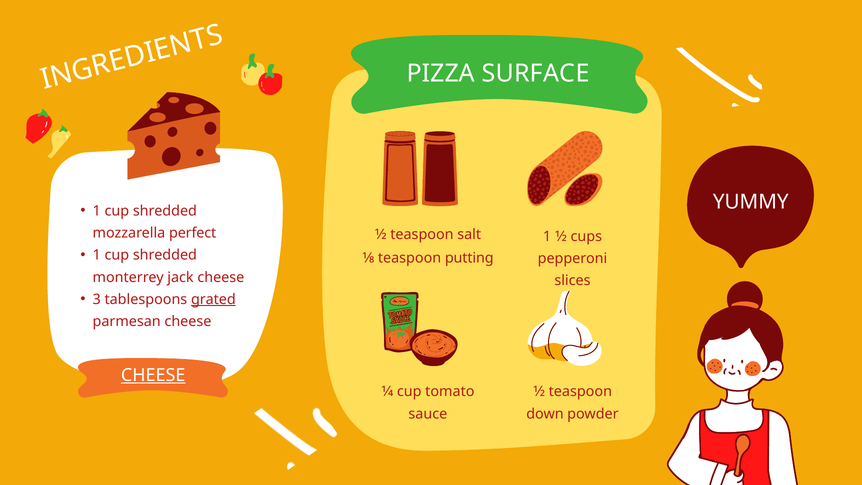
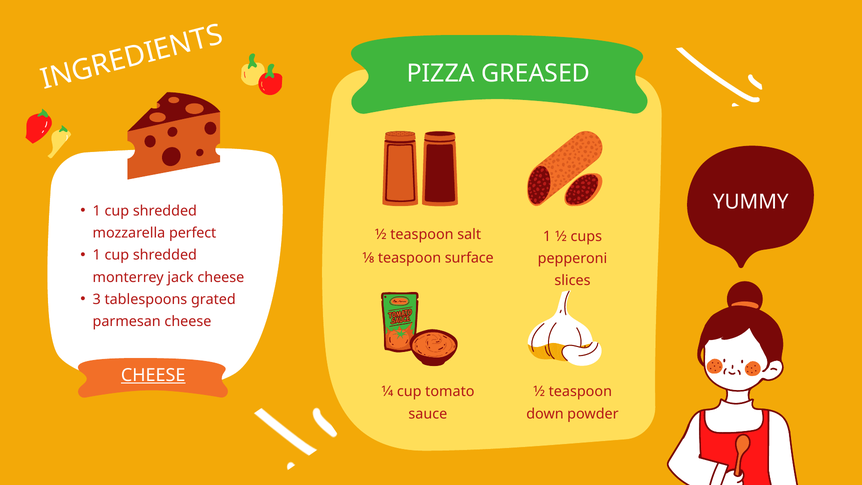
SURFACE: SURFACE -> GREASED (536, 74)
putting: putting -> surface (469, 258)
grated underline: present -> none (213, 299)
